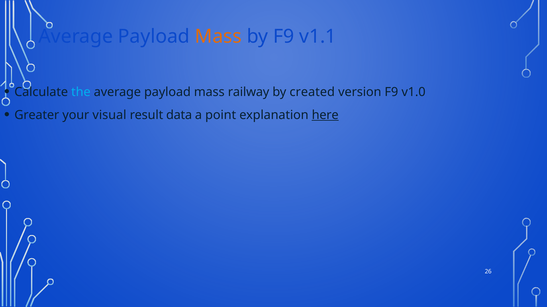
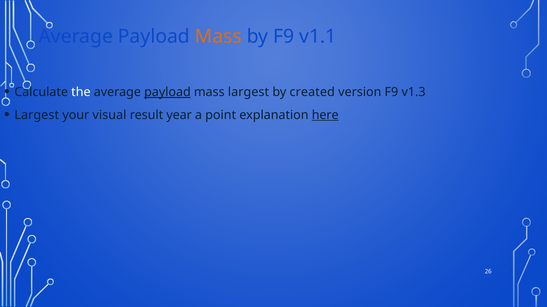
the colour: light blue -> white (81, 92)
payload underline: none -> present (167, 92)
mass railway: railway -> largest (248, 92)
v1.0: v1.0 -> v1.3 (414, 92)
Greater: Greater -> Largest (37, 115)
data: data -> year (179, 115)
